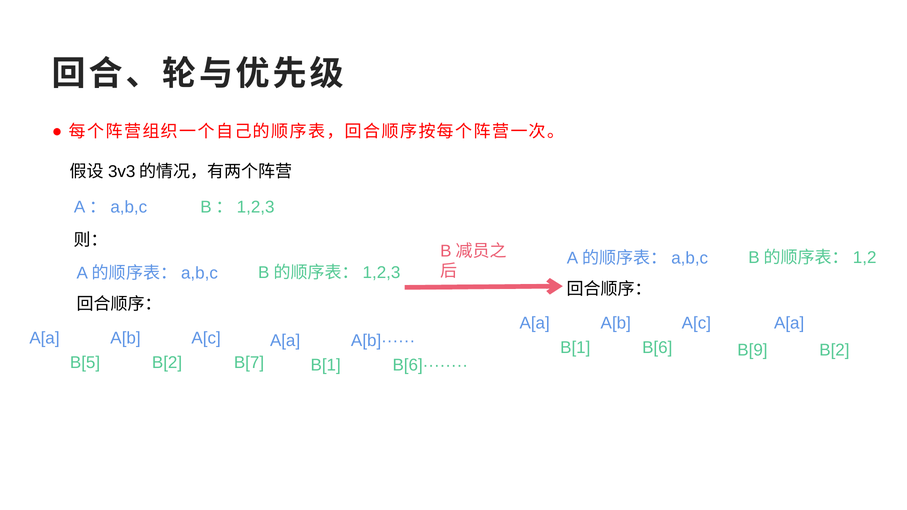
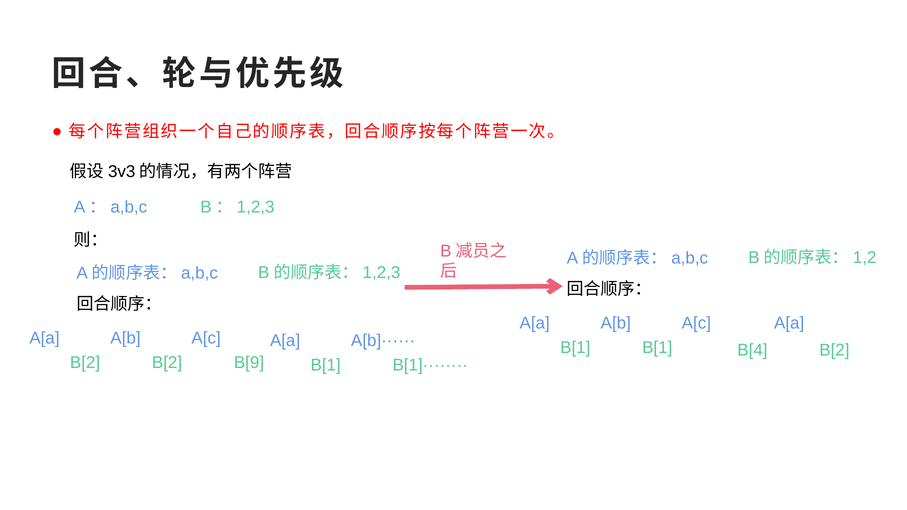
B[1 B[6: B[6 -> B[1 (657, 348)
B[9: B[9 -> B[4 (752, 350)
B[5: B[5 -> B[2 (85, 363)
B[7: B[7 -> B[9 (249, 363)
B[6]········: B[6]········ -> B[1]········ (430, 365)
